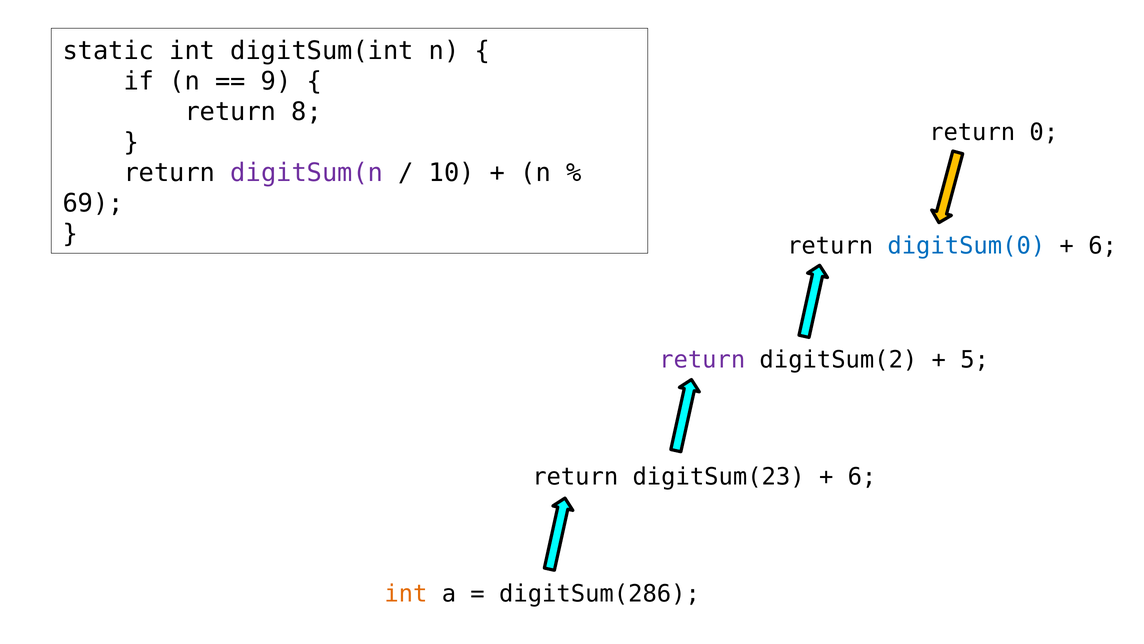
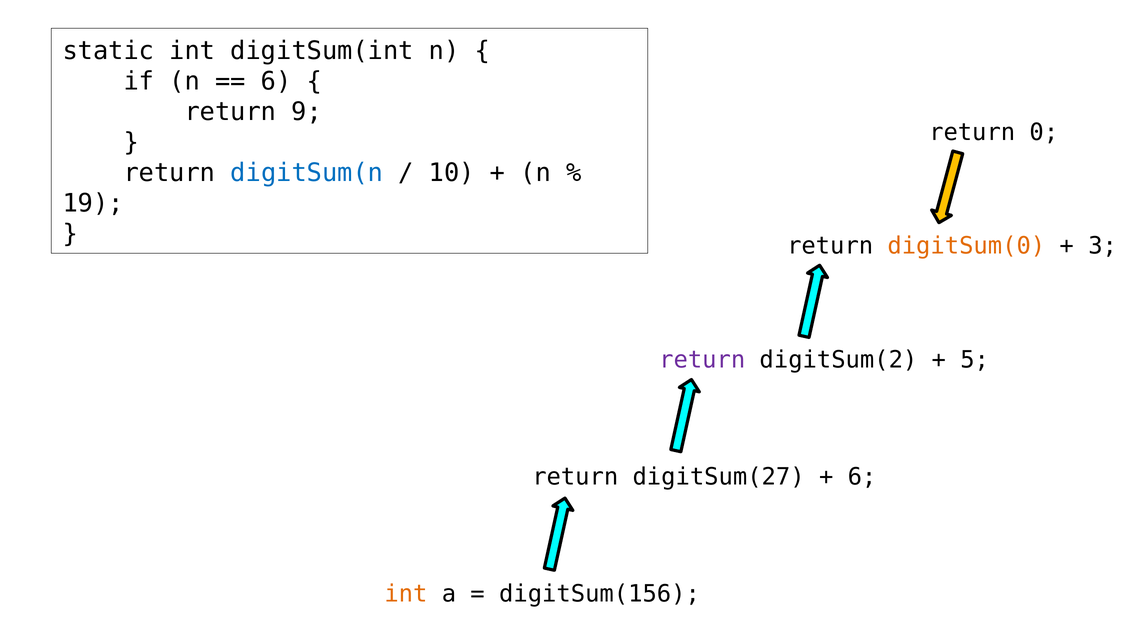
9: 9 -> 6 (276, 81)
8: 8 -> 9 (307, 112)
digitSum(n colour: purple -> blue (307, 173)
69: 69 -> 19 (93, 203)
digitSum(0 colour: blue -> orange (966, 246)
6: 6 -> 3 (1103, 246)
digitSum(23: digitSum(23 -> digitSum(27 (719, 477)
digitSum(286: digitSum(286 -> digitSum(156 (599, 594)
